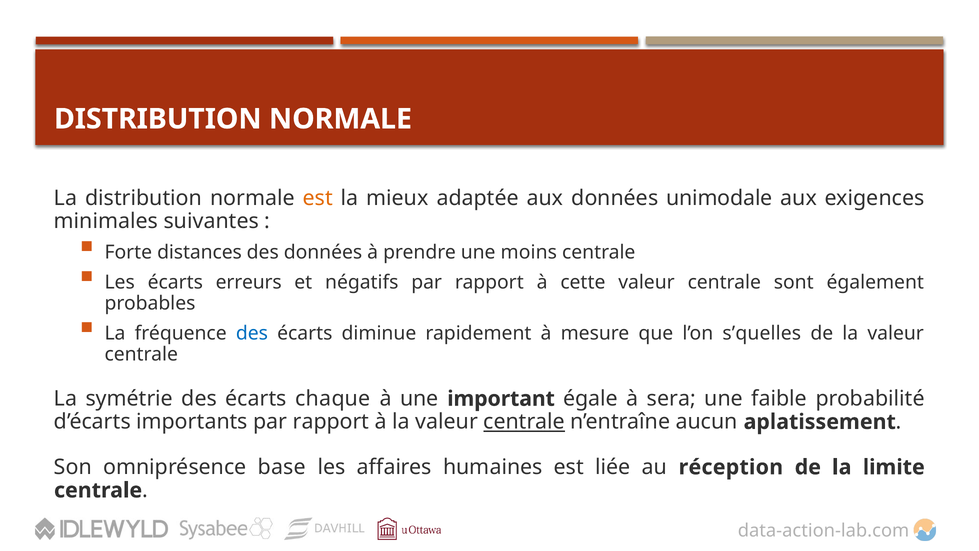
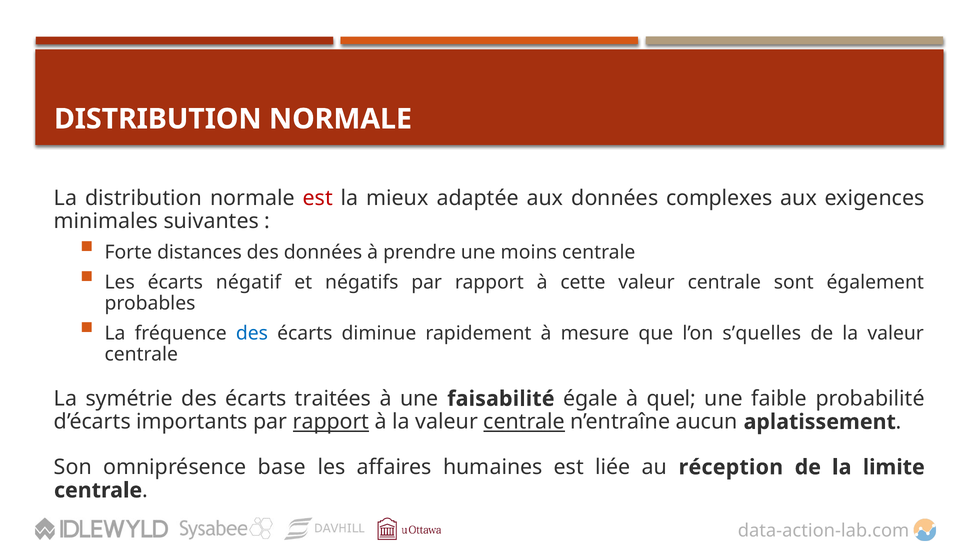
est colour: orange -> red (318, 198)
unimodale: unimodale -> complexes (719, 198)
erreurs: erreurs -> négatif (249, 282)
chaque: chaque -> traitées (333, 399)
important: important -> faisabilité (501, 399)
sera: sera -> quel (671, 399)
rapport underline: none -> present (331, 422)
